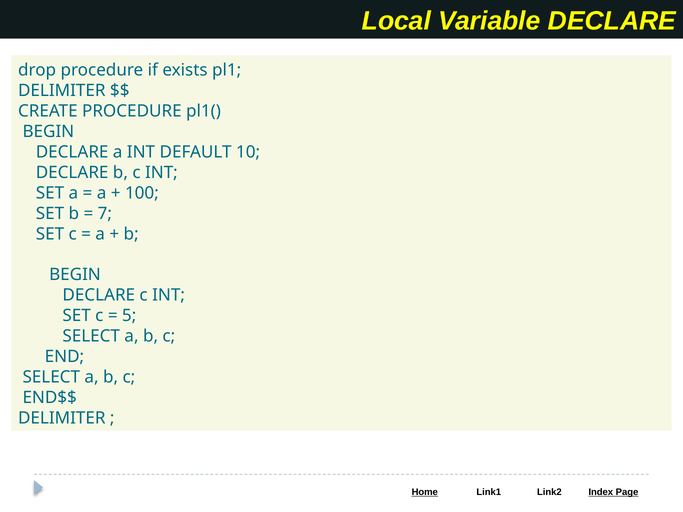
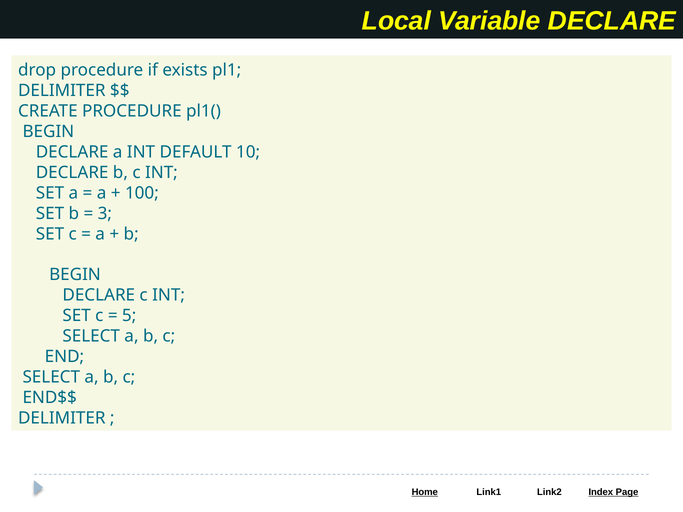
7: 7 -> 3 (105, 214)
